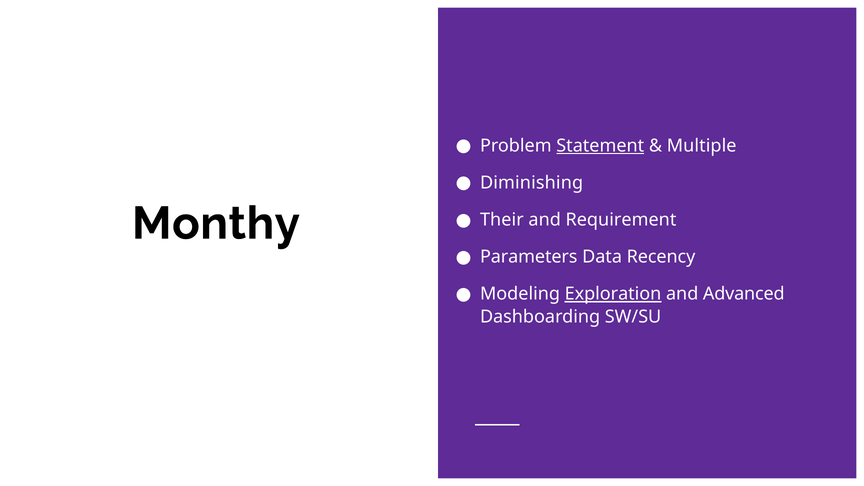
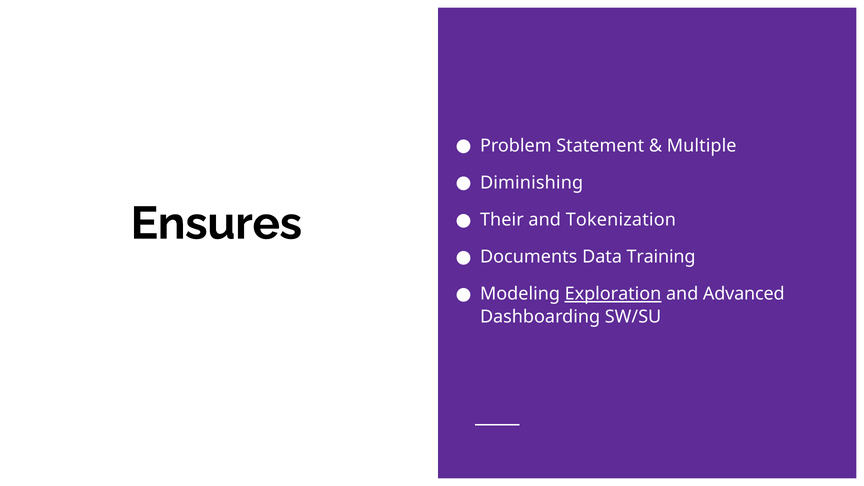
Statement underline: present -> none (600, 146)
Monthy: Monthy -> Ensures (216, 224)
Requirement: Requirement -> Tokenization (621, 220)
Parameters: Parameters -> Documents (529, 257)
Recency: Recency -> Training (661, 257)
